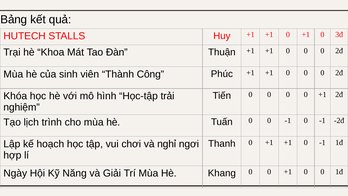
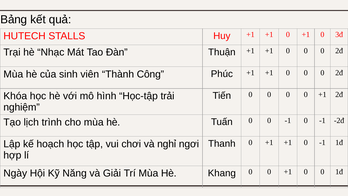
Khoa: Khoa -> Nhạc (51, 52)
